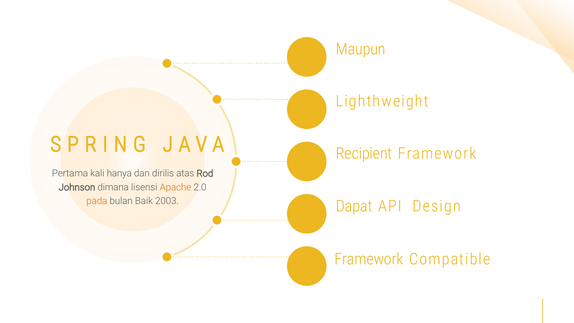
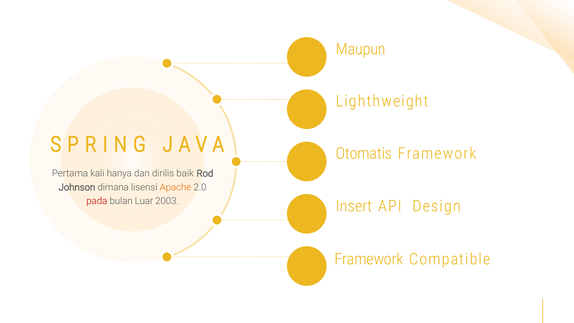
Recipient: Recipient -> Otomatis (364, 154)
atas: atas -> baik (185, 173)
pada colour: orange -> red (97, 201)
Baik: Baik -> Luar (144, 201)
Dapat: Dapat -> Insert (354, 206)
